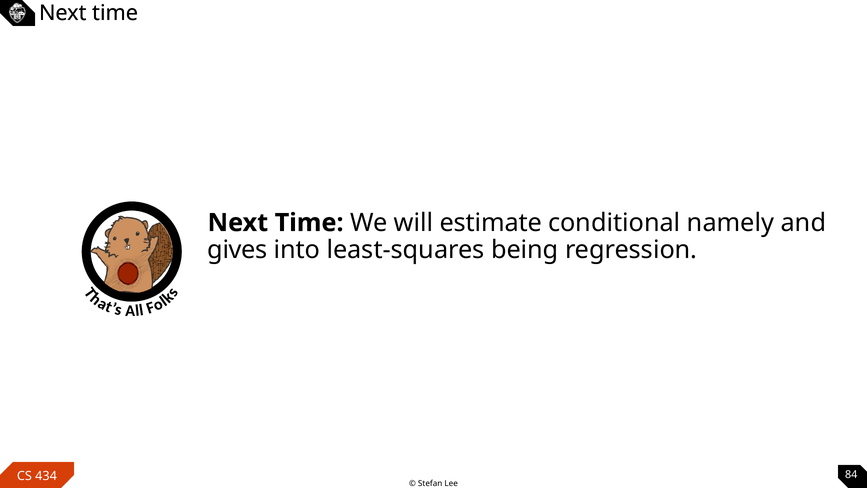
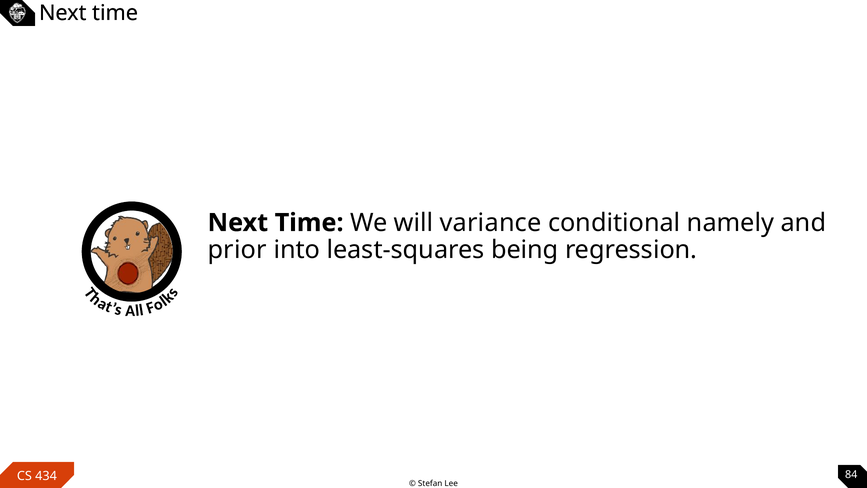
estimate: estimate -> variance (491, 223)
gives: gives -> prior (237, 250)
